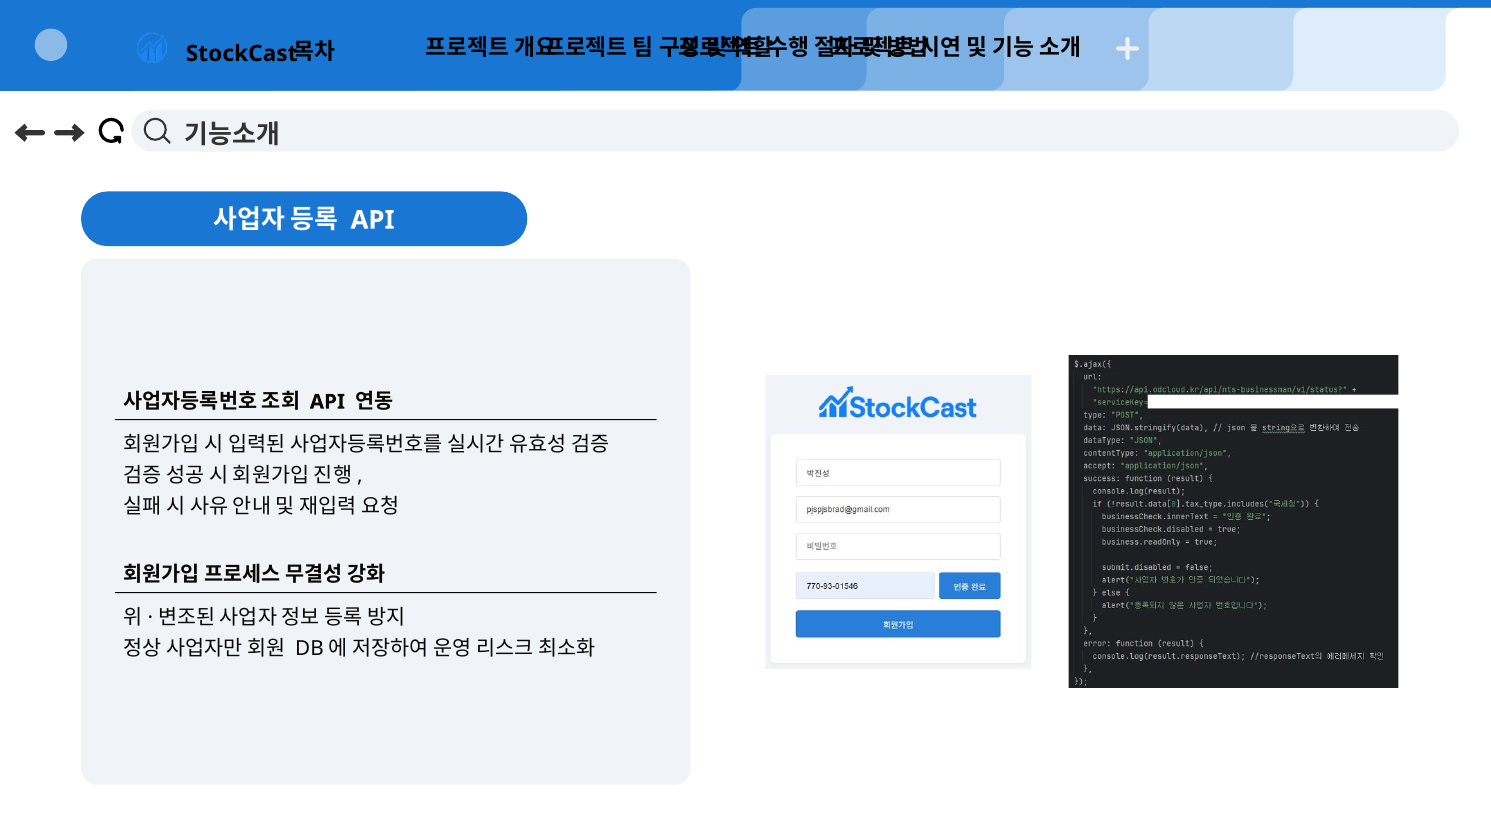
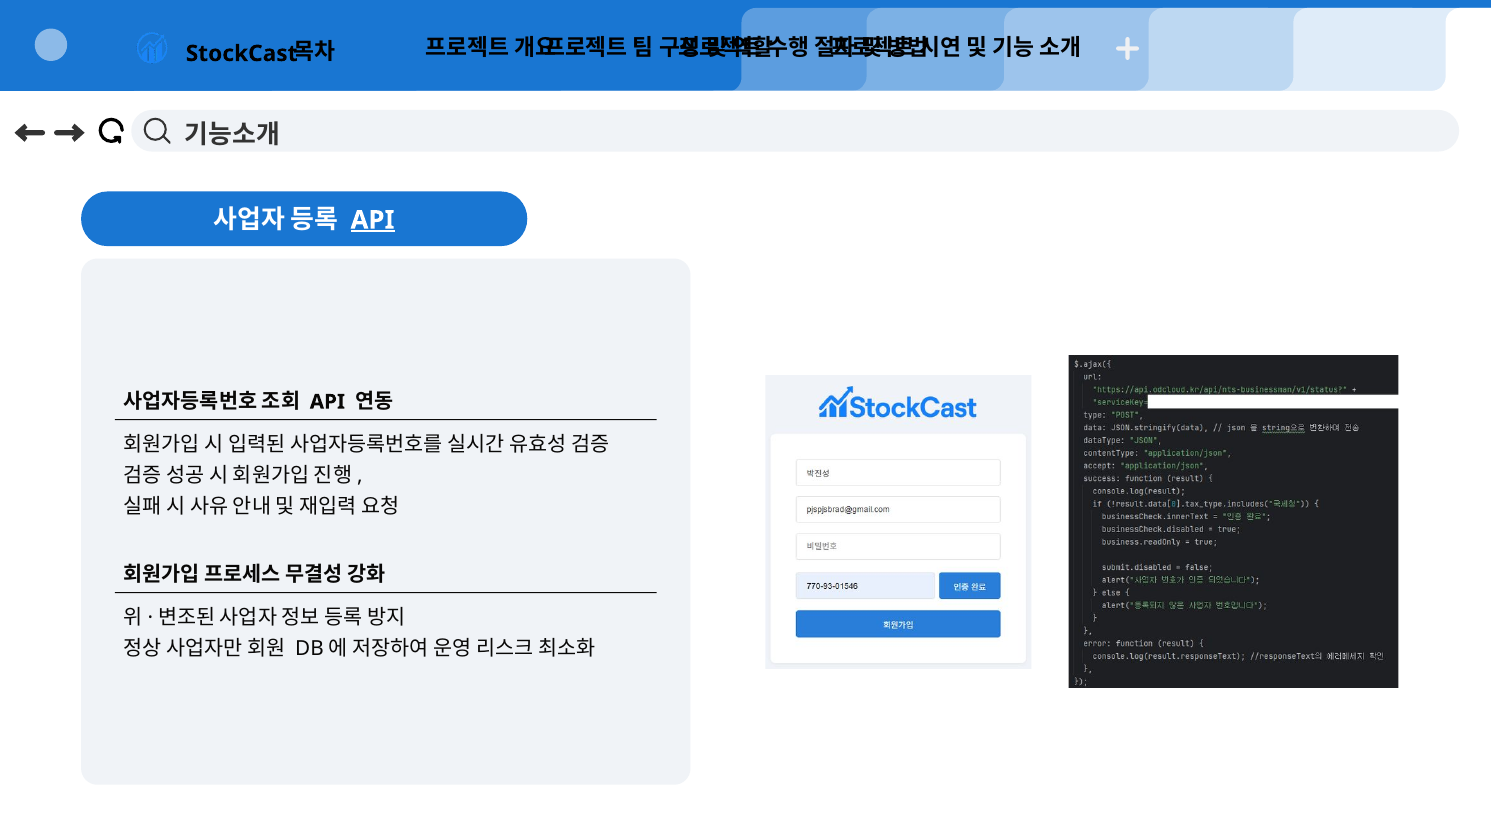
API underline: none -> present (373, 220)
